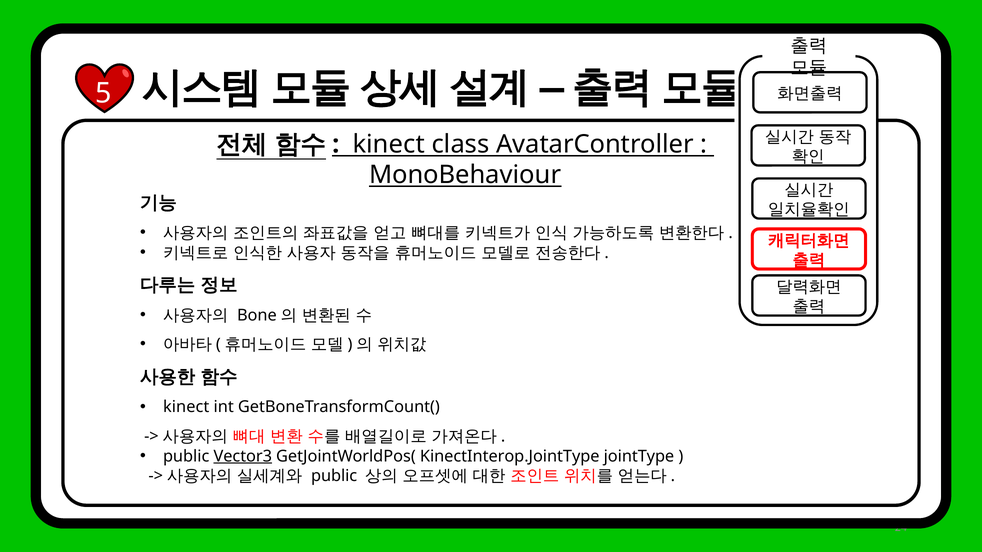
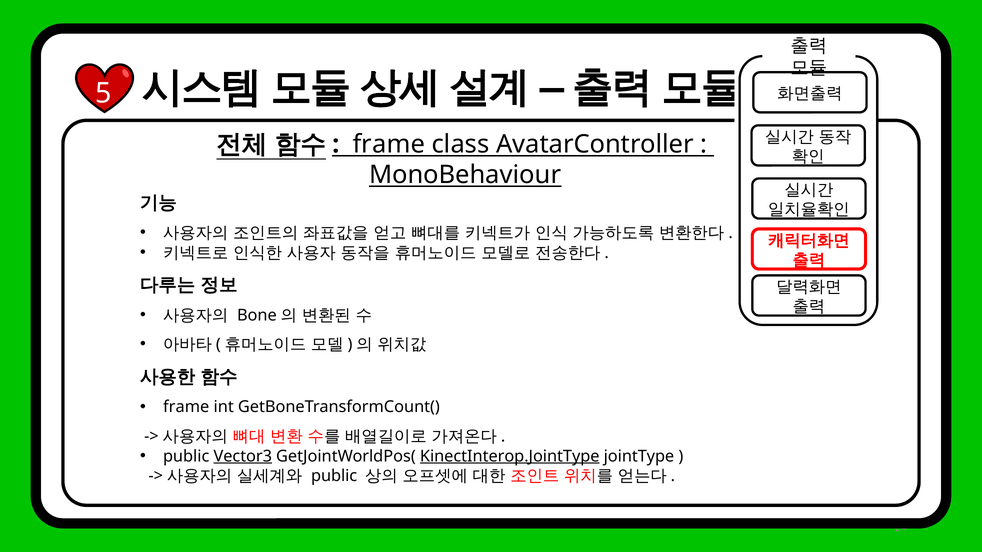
kinect: kinect -> frame (389, 144)
kinect: kinect -> frame (186, 407)
KinectInterop.JointType underline: none -> present (510, 456)
